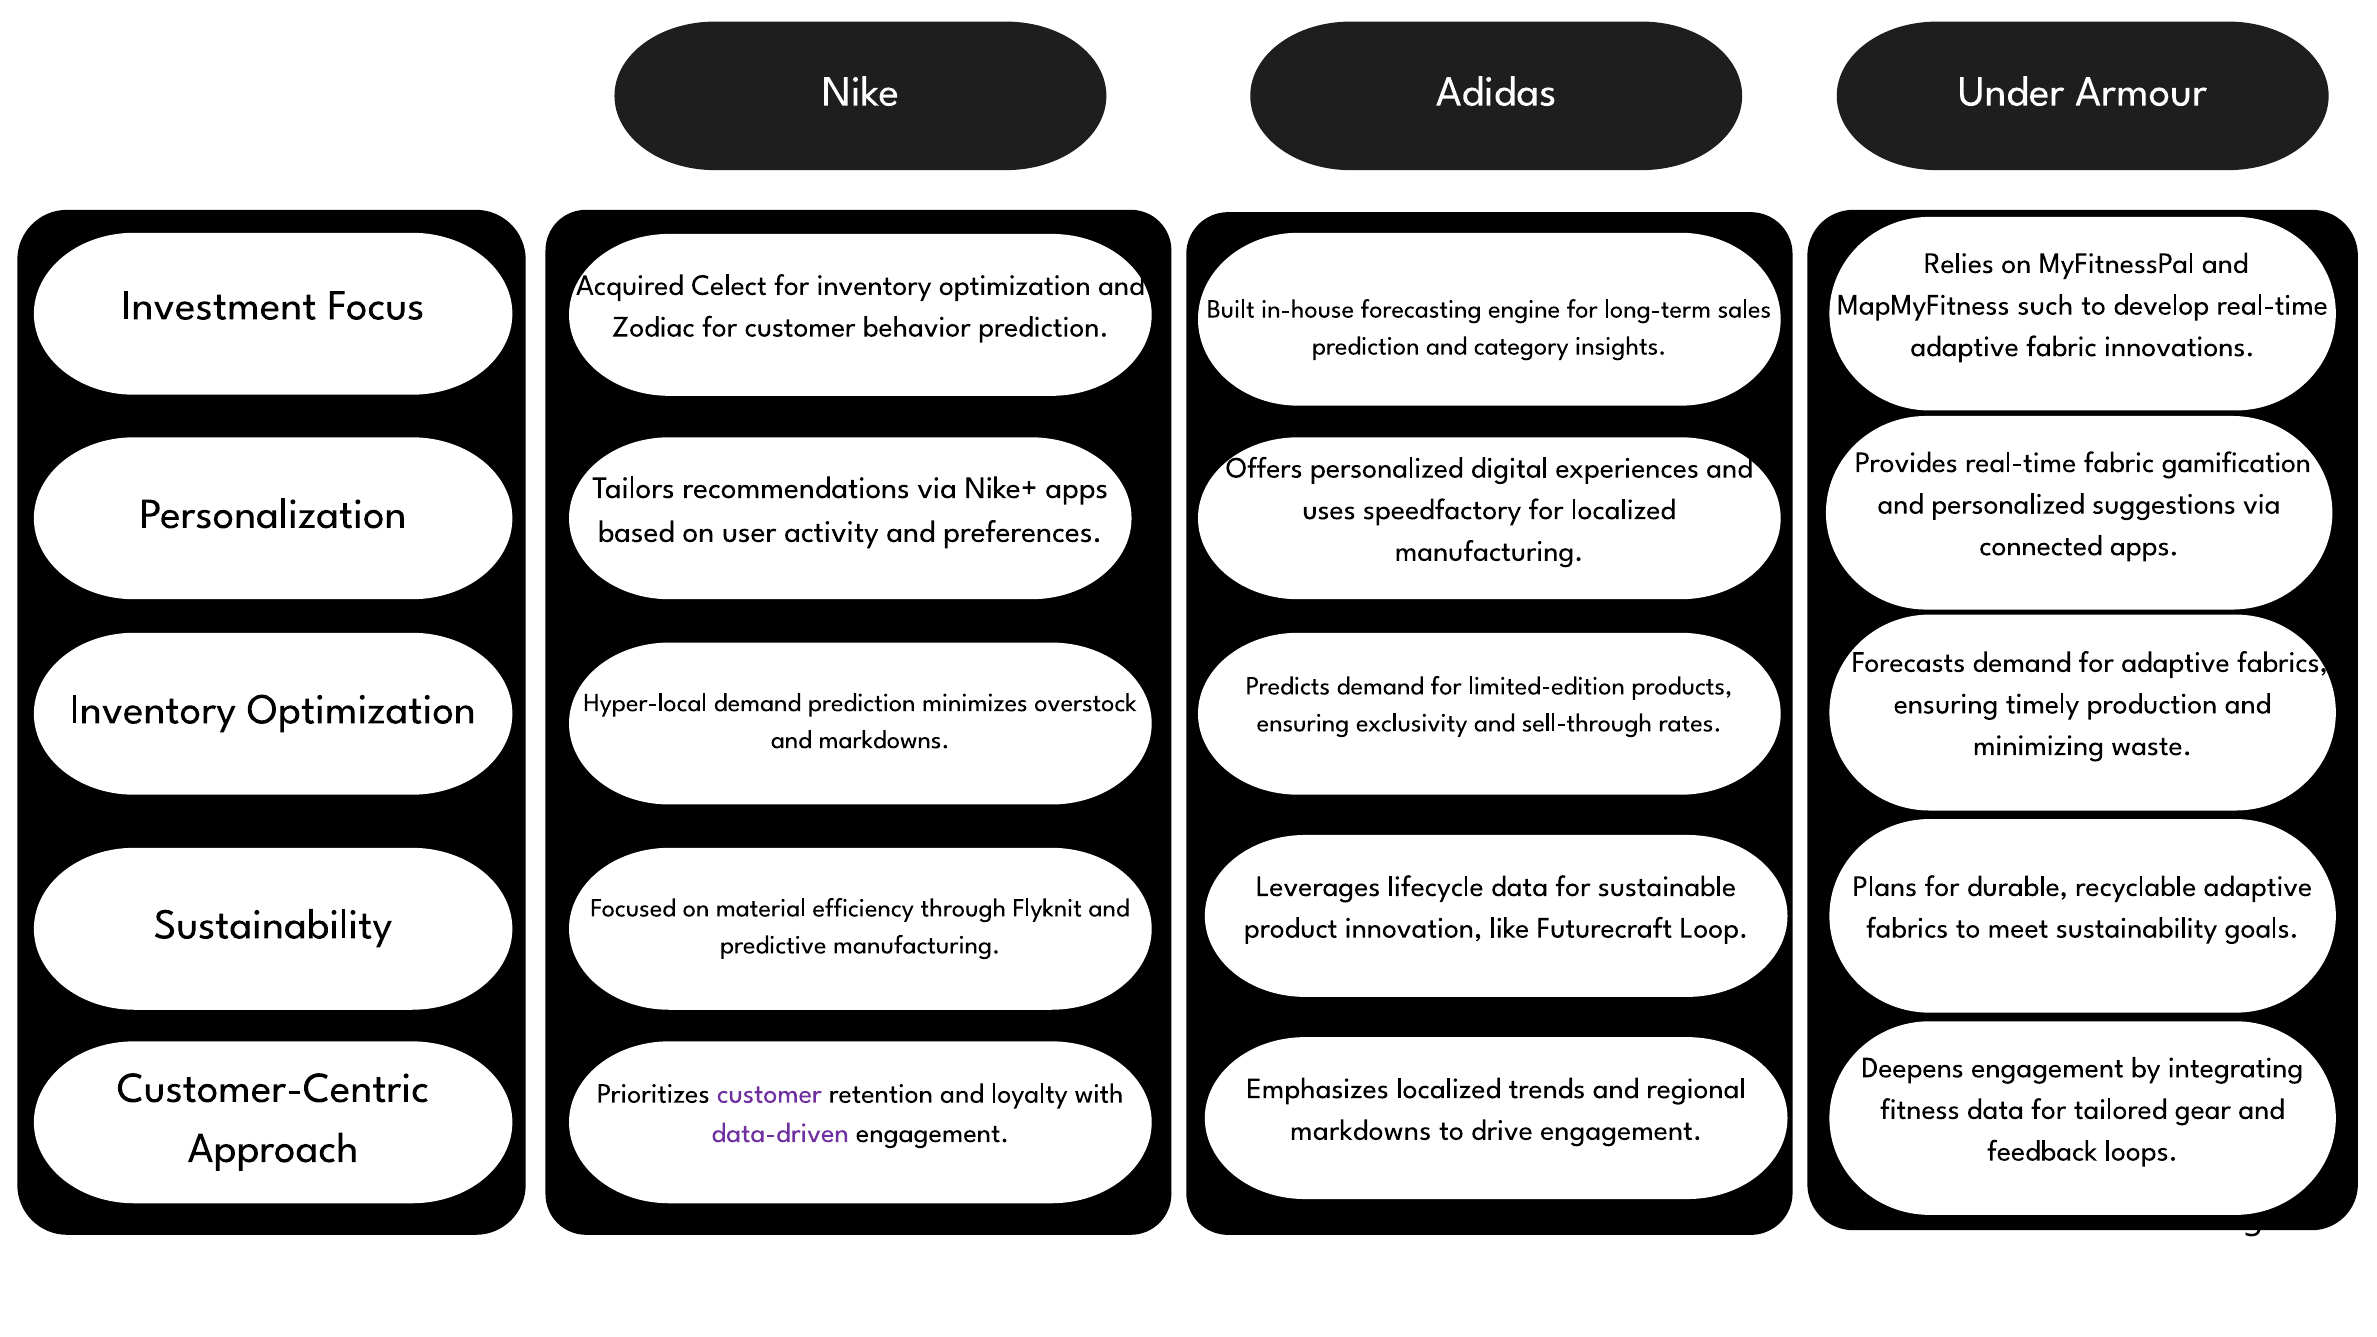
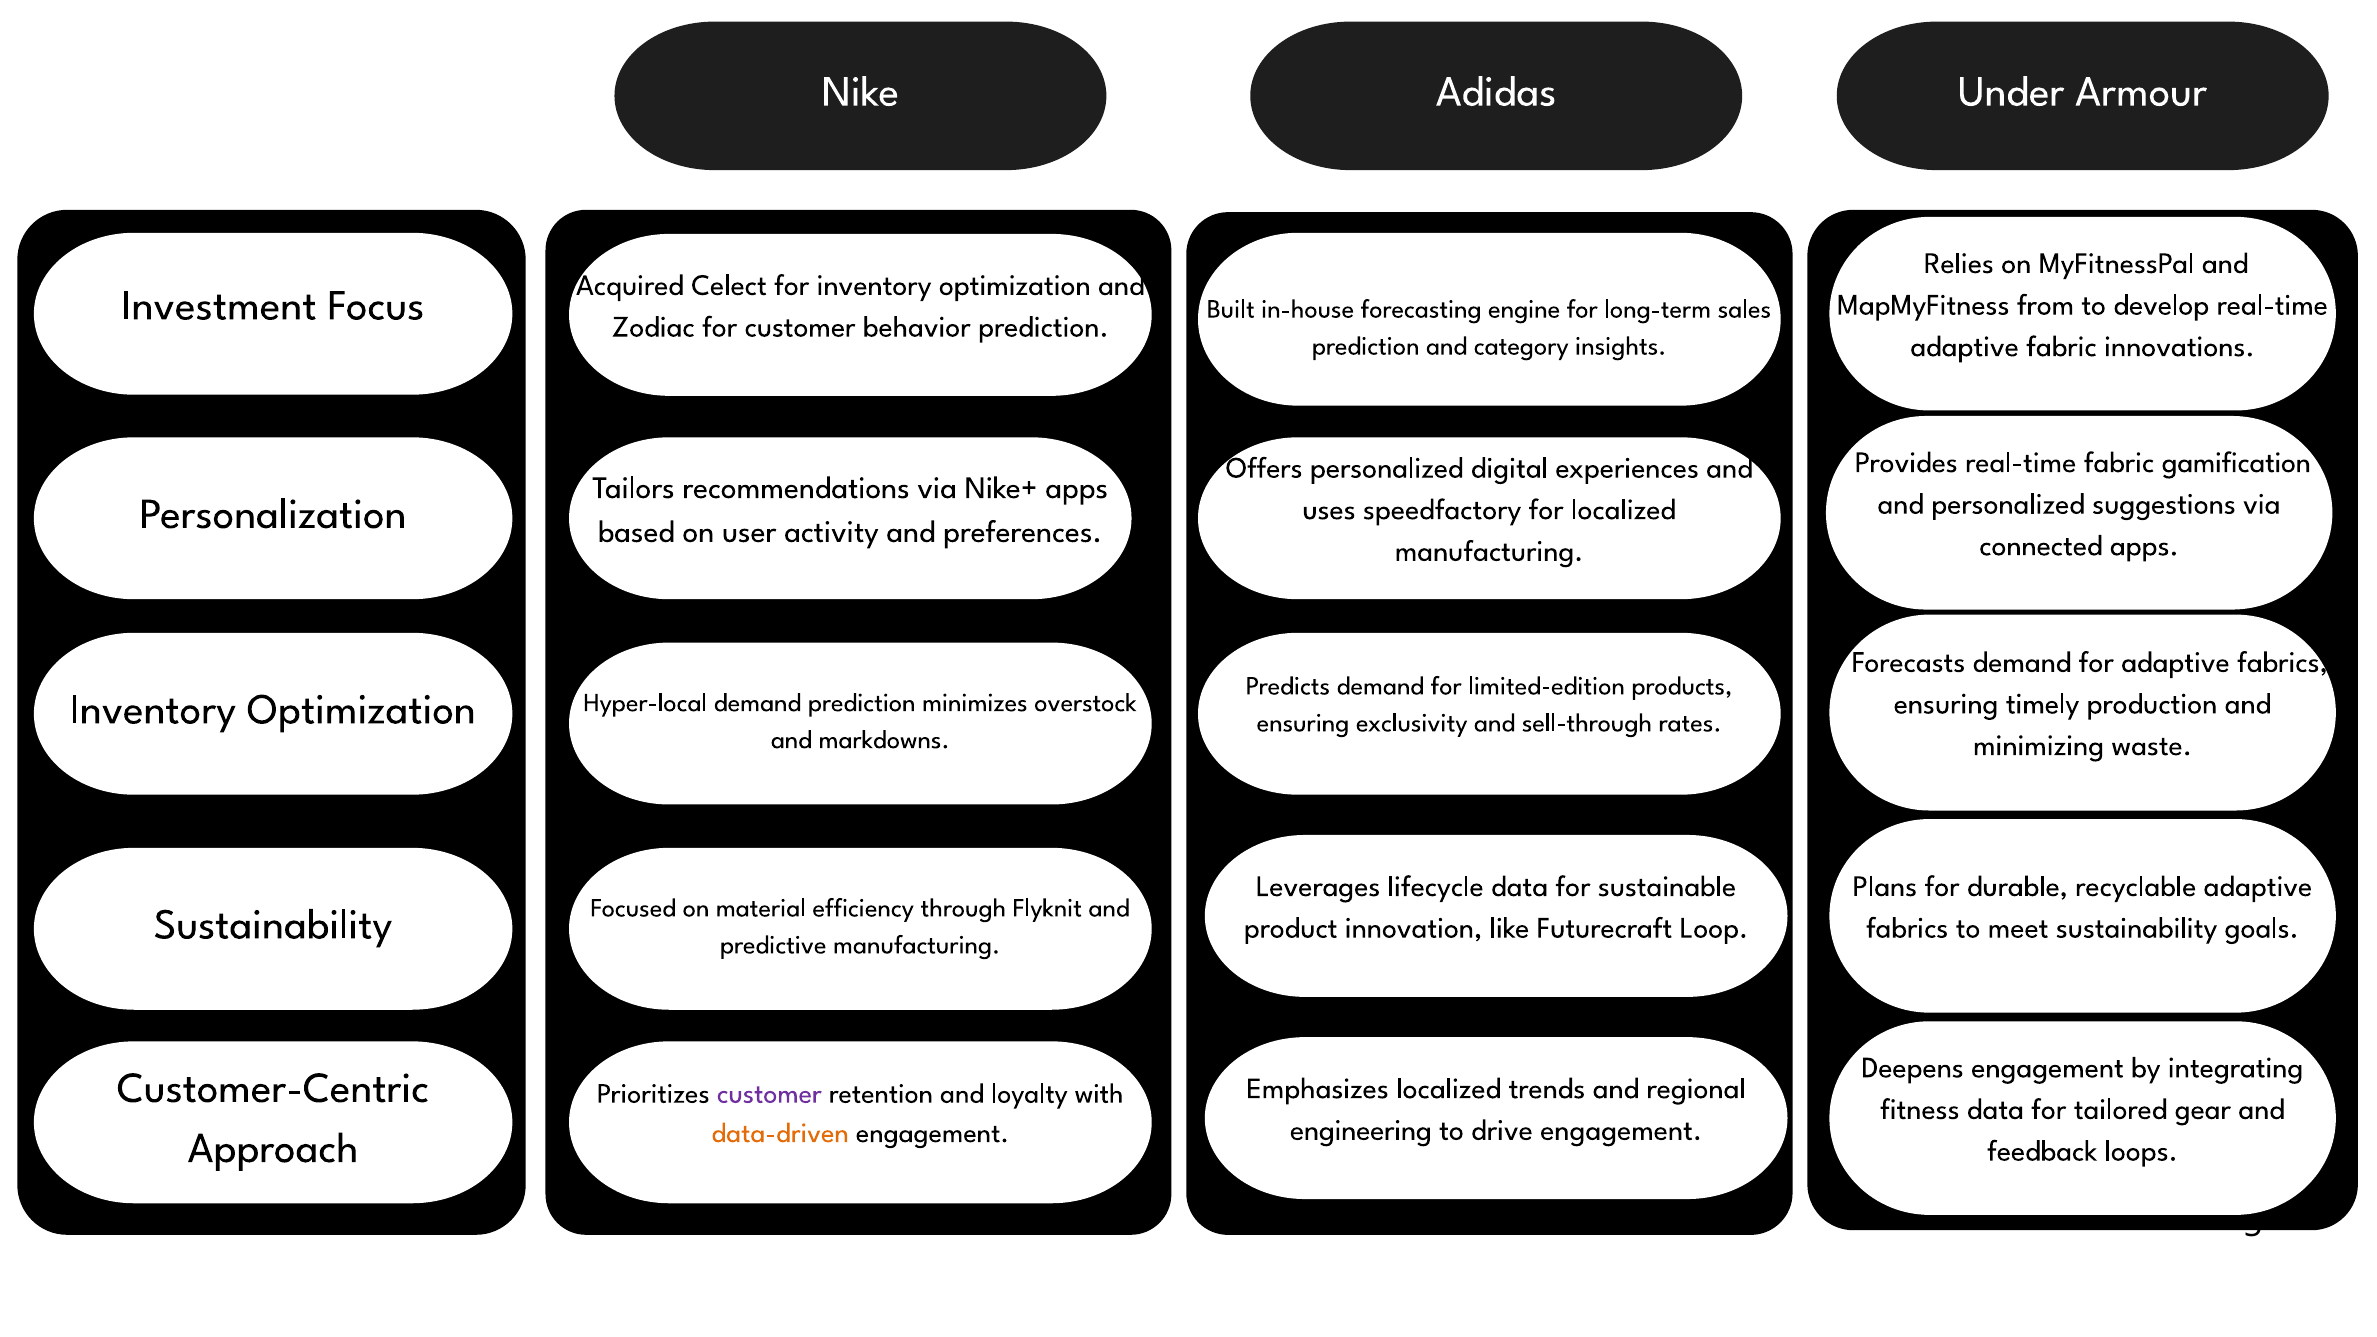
such: such -> from (2046, 305)
markdowns: markdowns -> engineering (1361, 1130)
data-driven colour: purple -> orange (780, 1133)
